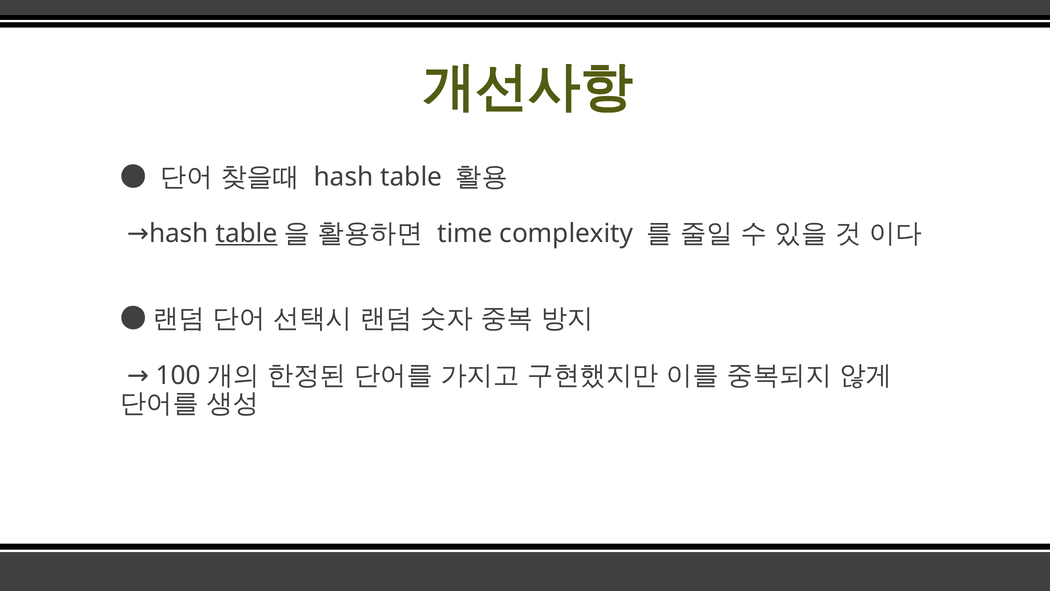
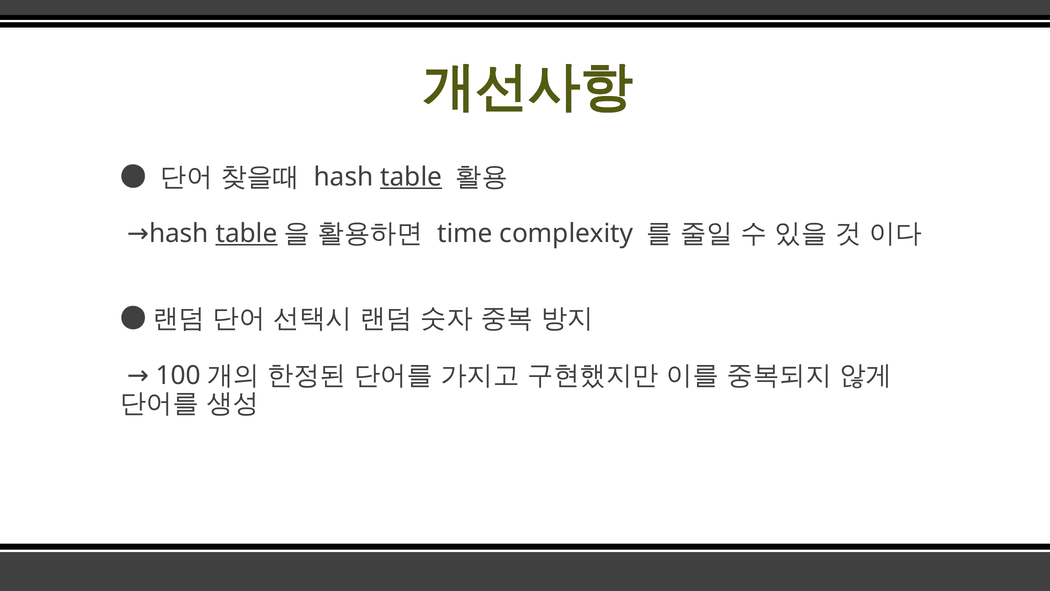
table underline: none -> present (411, 177)
